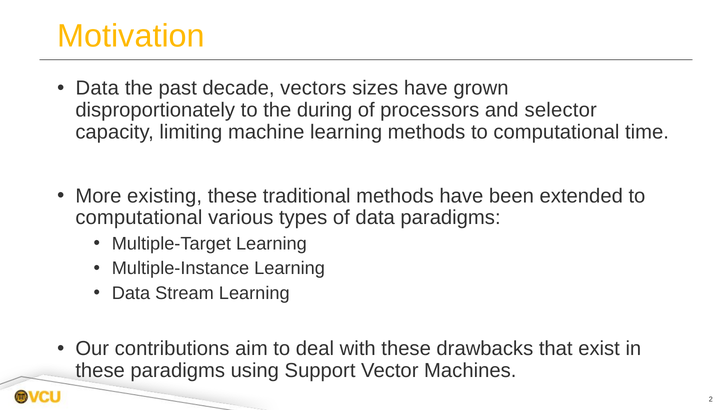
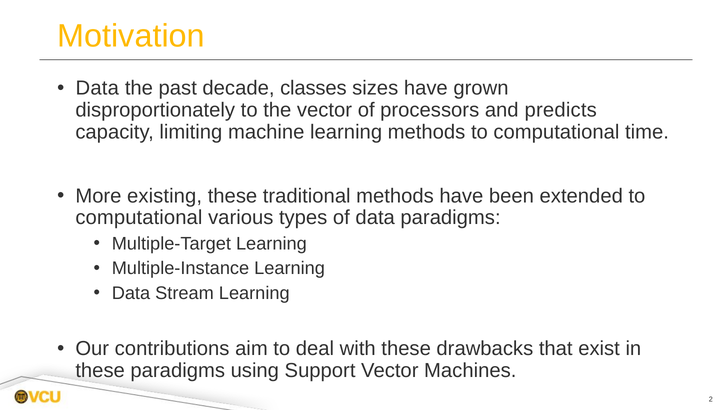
vectors: vectors -> classes (313, 88)
the during: during -> vector (325, 110)
selector: selector -> predicts (561, 110)
